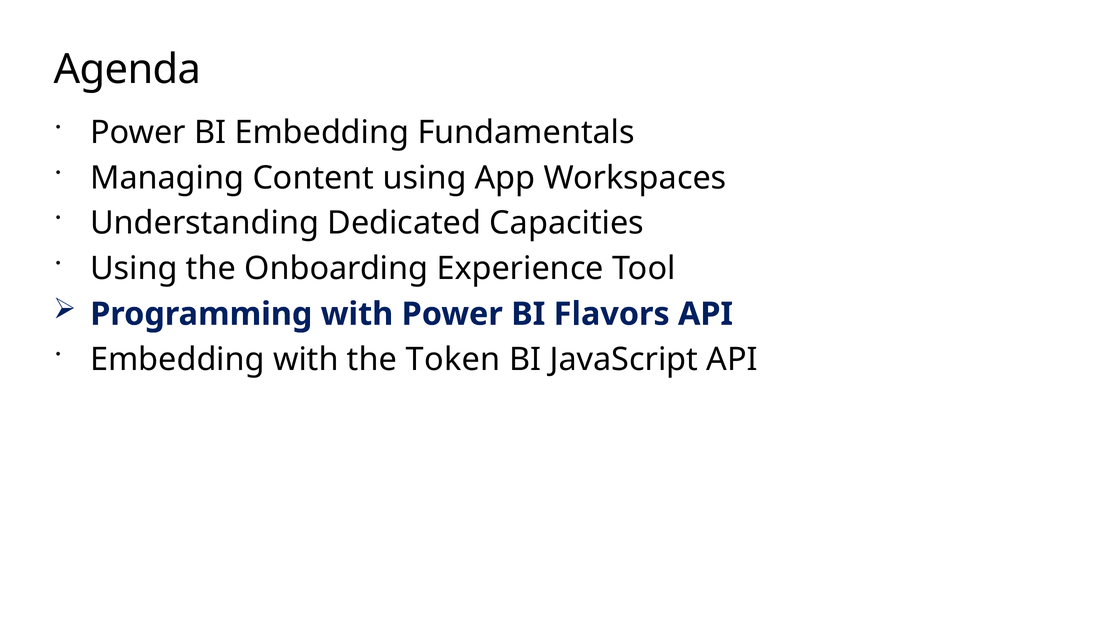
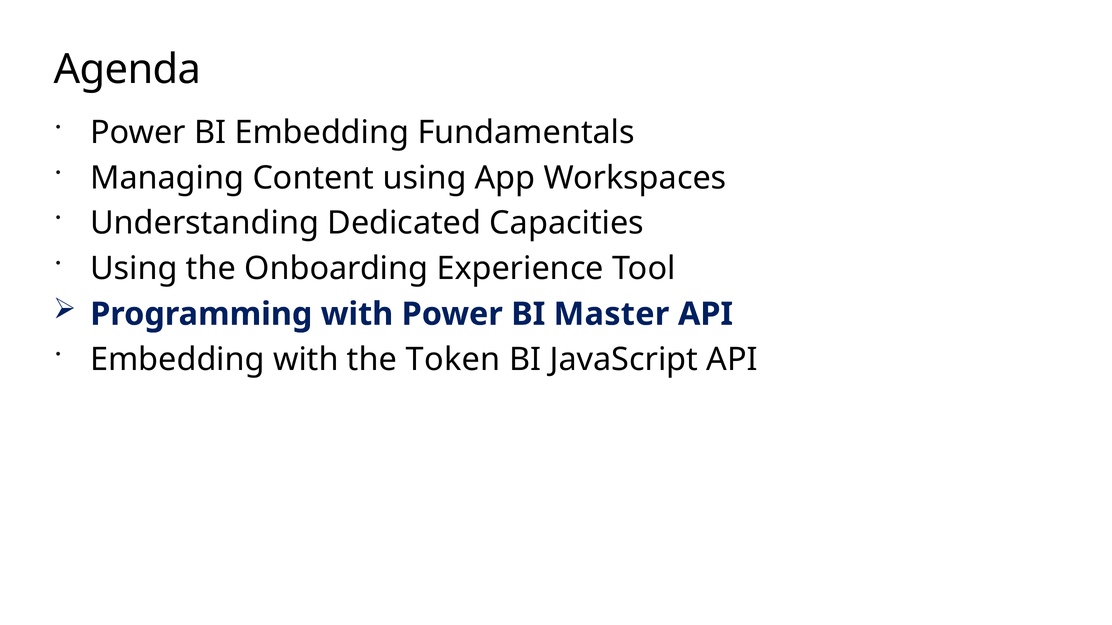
Flavors: Flavors -> Master (611, 314)
